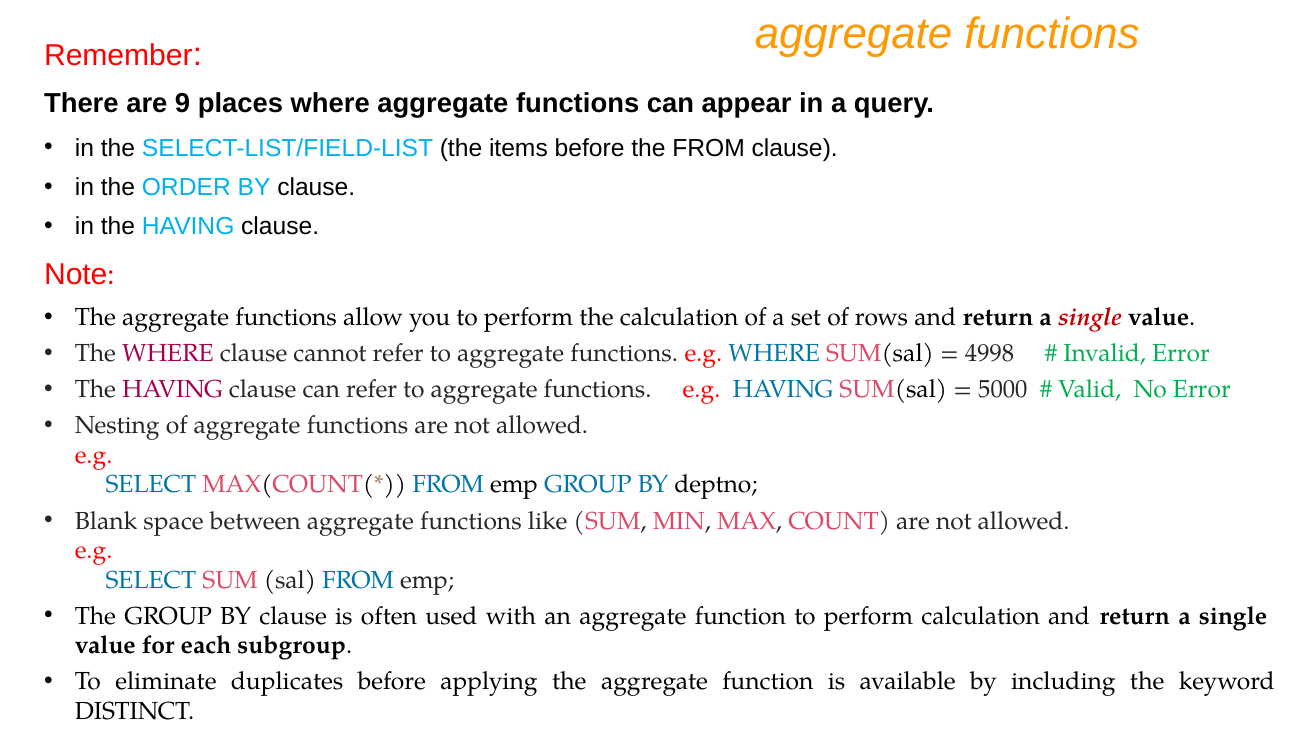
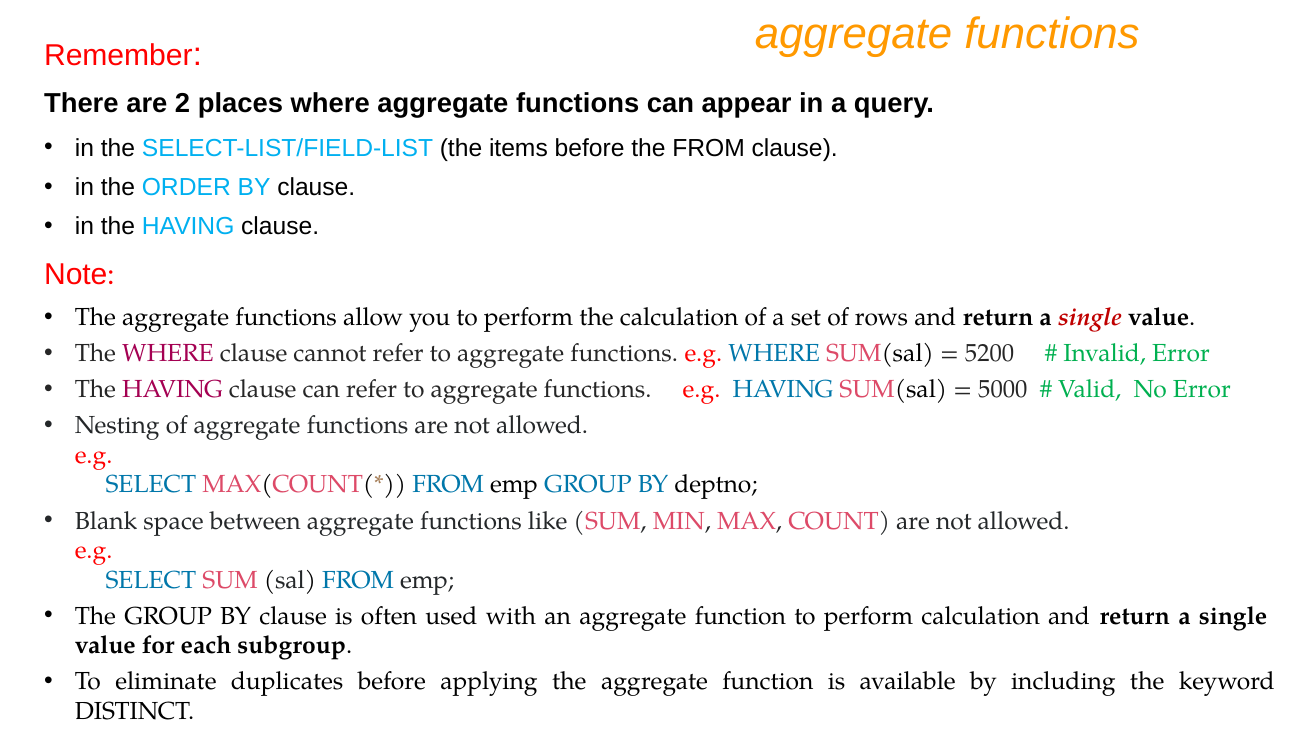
9: 9 -> 2 (183, 104)
4998: 4998 -> 5200 (990, 353)
